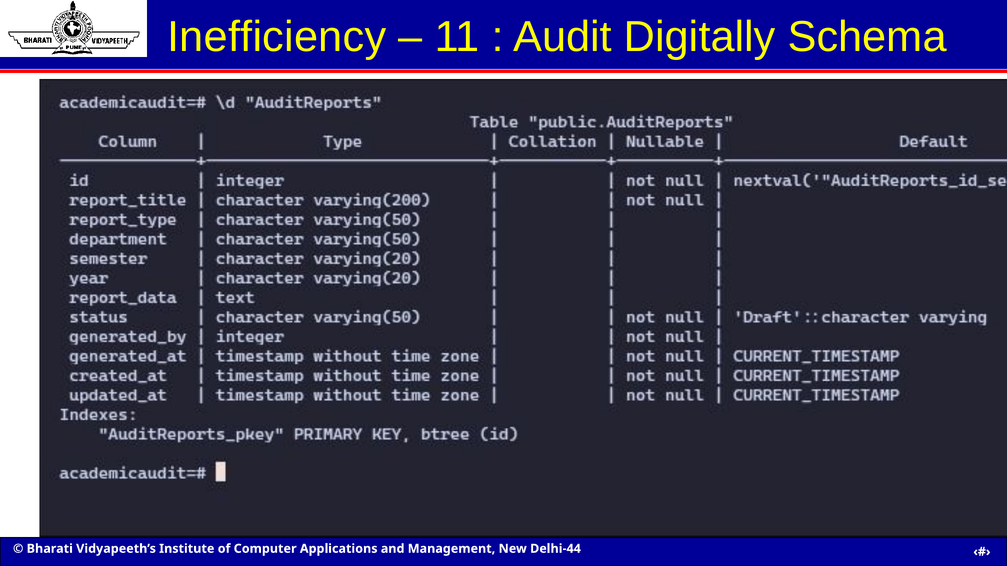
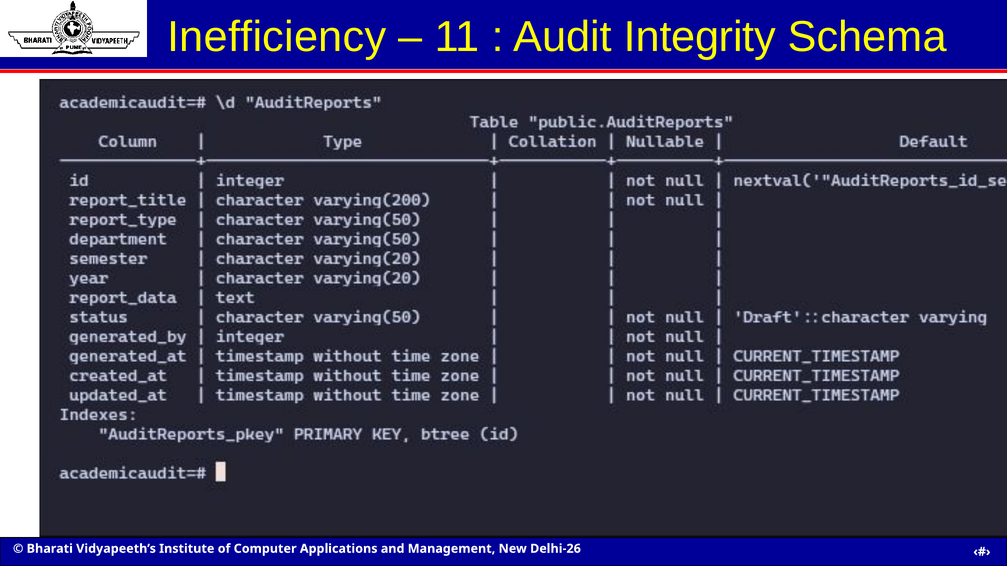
Digitally: Digitally -> Integrity (700, 37)
Delhi-44: Delhi-44 -> Delhi-26 (555, 549)
